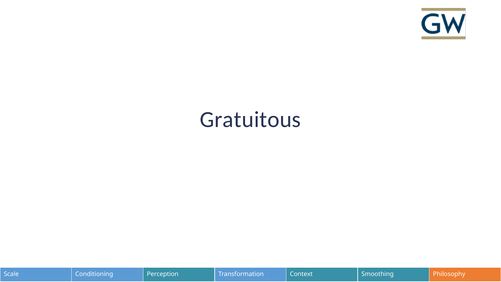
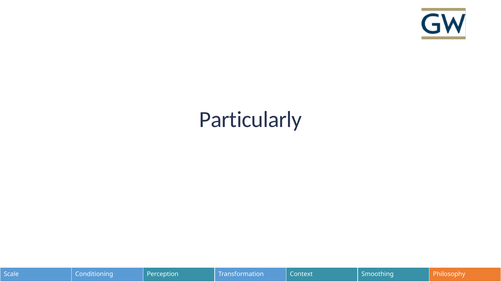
Gratuitous: Gratuitous -> Particularly (251, 119)
